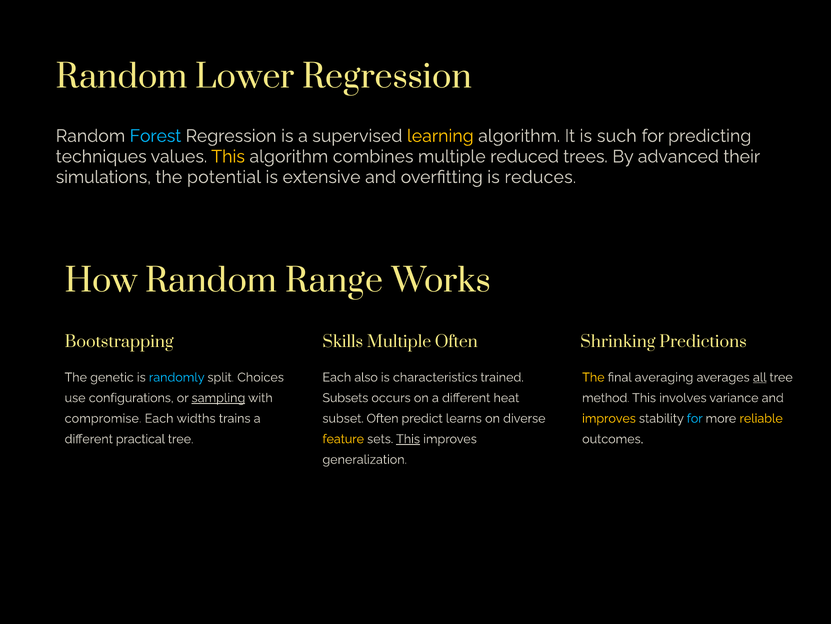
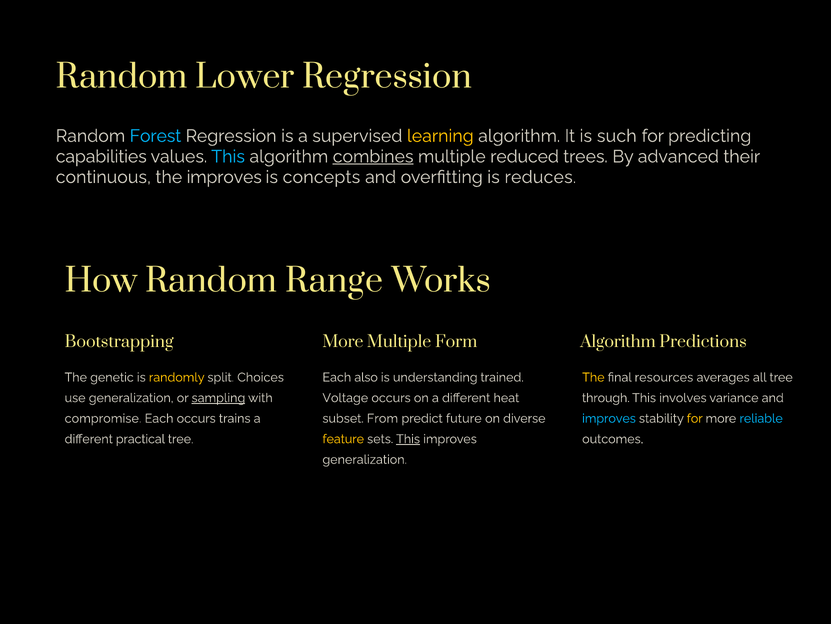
techniques: techniques -> capabilities (101, 156)
This colour: yellow -> light blue (228, 156)
combines underline: none -> present (373, 156)
simulations: simulations -> continuous (103, 177)
the potential: potential -> improves (224, 177)
extensive: extensive -> concepts (321, 177)
Skills: Skills -> More (343, 341)
Multiple Often: Often -> Form (456, 341)
Shrinking: Shrinking -> Algorithm (618, 341)
randomly colour: light blue -> yellow (177, 377)
characteristics: characteristics -> understanding (435, 377)
averaging: averaging -> resources (664, 377)
all underline: present -> none (760, 377)
use configurations: configurations -> generalization (131, 397)
Subsets: Subsets -> Voltage (345, 397)
method: method -> through (606, 397)
Each widths: widths -> occurs (196, 418)
subset Often: Often -> From (382, 418)
learns: learns -> future (464, 418)
improves colour: yellow -> light blue (609, 418)
for colour: light blue -> yellow (695, 418)
reliable colour: yellow -> light blue (761, 418)
